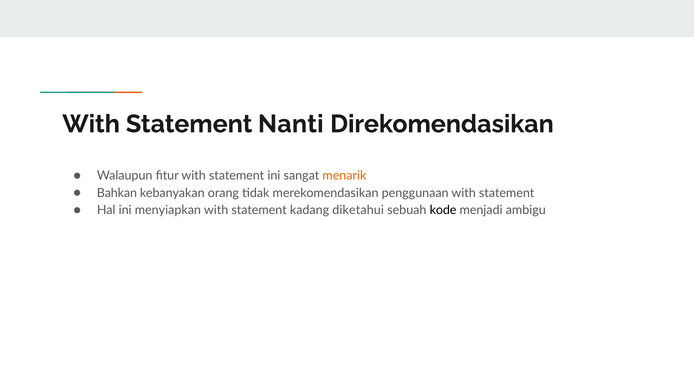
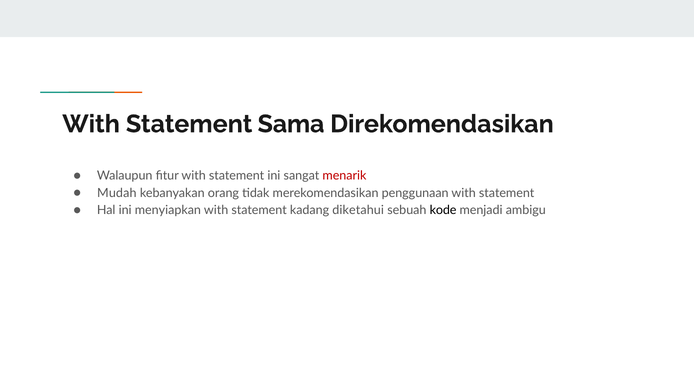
Nanti: Nanti -> Sama (291, 124)
menarik colour: orange -> red (344, 175)
Bahkan: Bahkan -> Mudah (117, 193)
